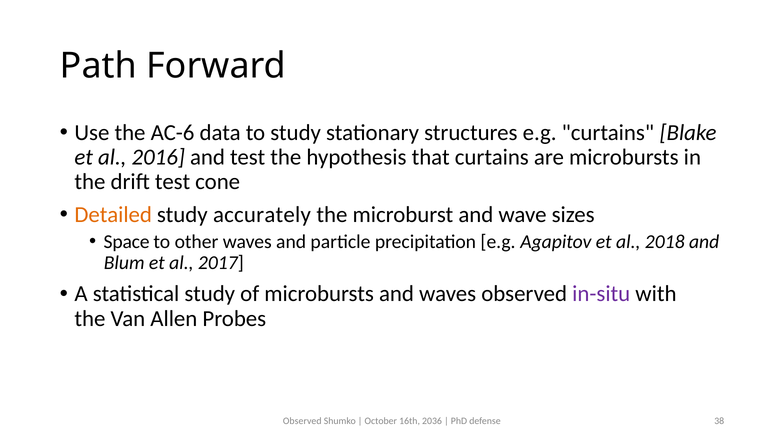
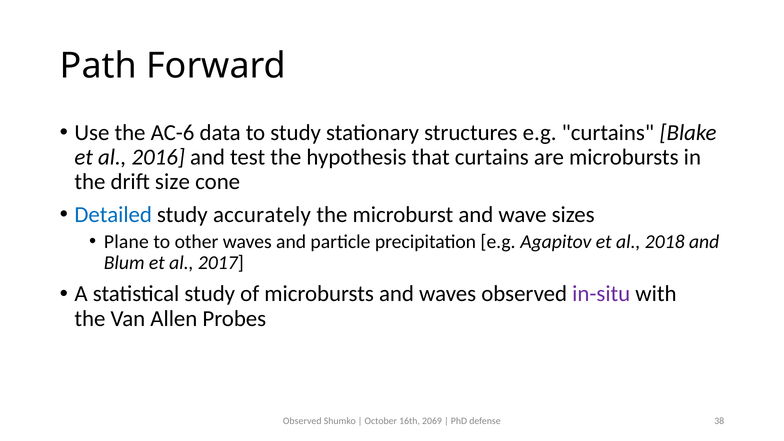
drift test: test -> size (172, 182)
Detailed colour: orange -> blue (113, 215)
Space: Space -> Plane (126, 242)
2036: 2036 -> 2069 (432, 421)
